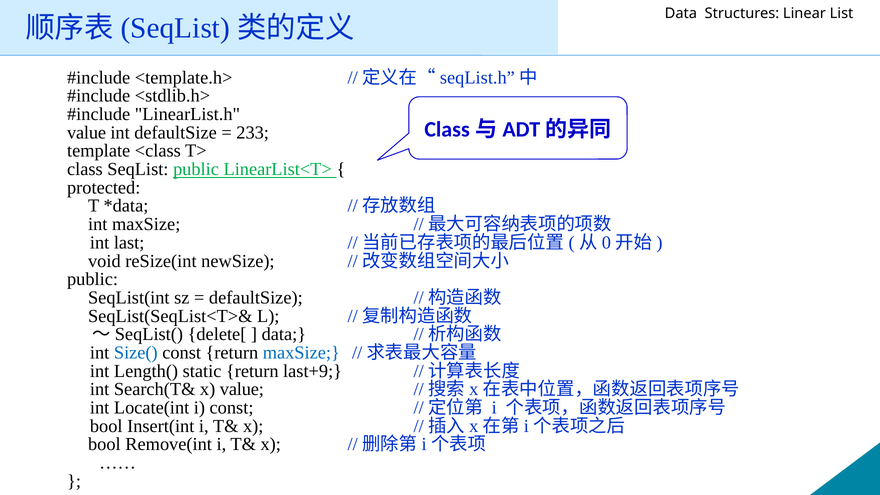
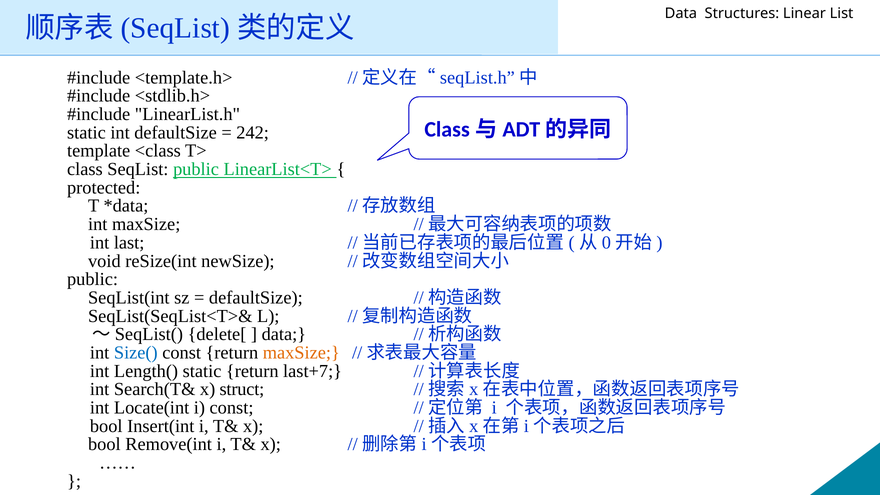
value: value -> static (86, 133)
233: 233 -> 242 (253, 133)
maxSize colour: blue -> orange (301, 353)
last+9: last+9 -> last+7 (313, 371)
x value: value -> struct (242, 389)
